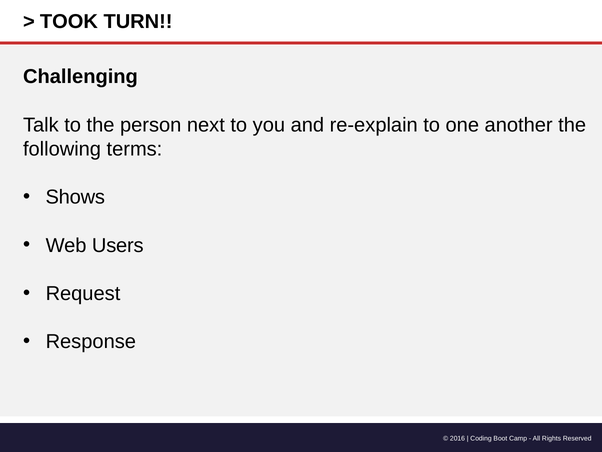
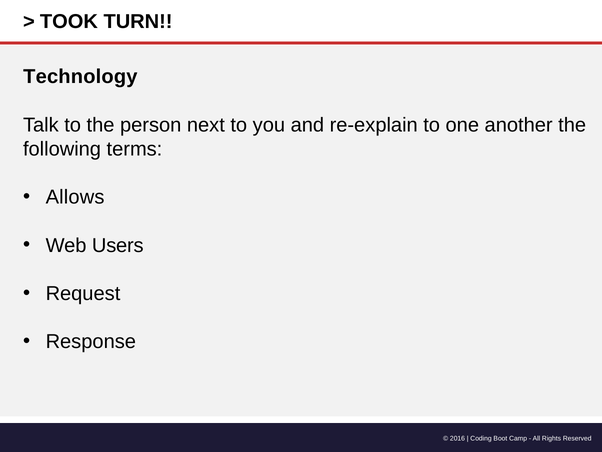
Challenging: Challenging -> Technology (80, 77)
Shows: Shows -> Allows (75, 197)
